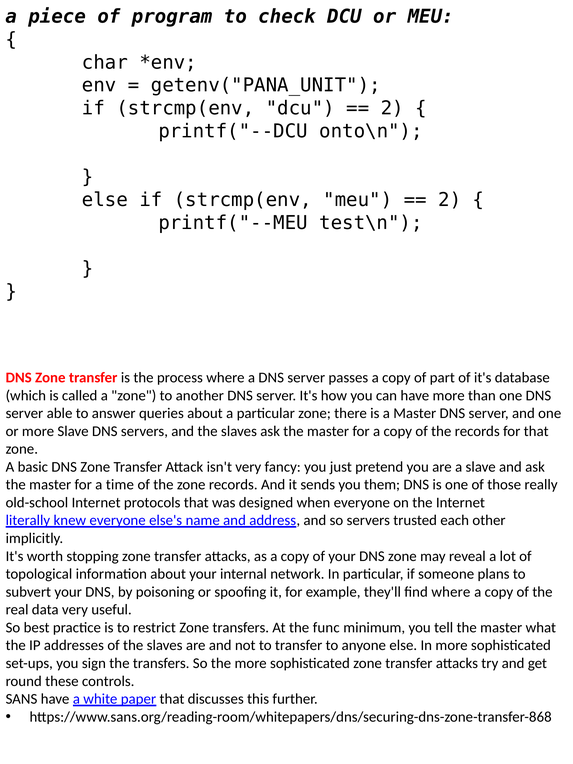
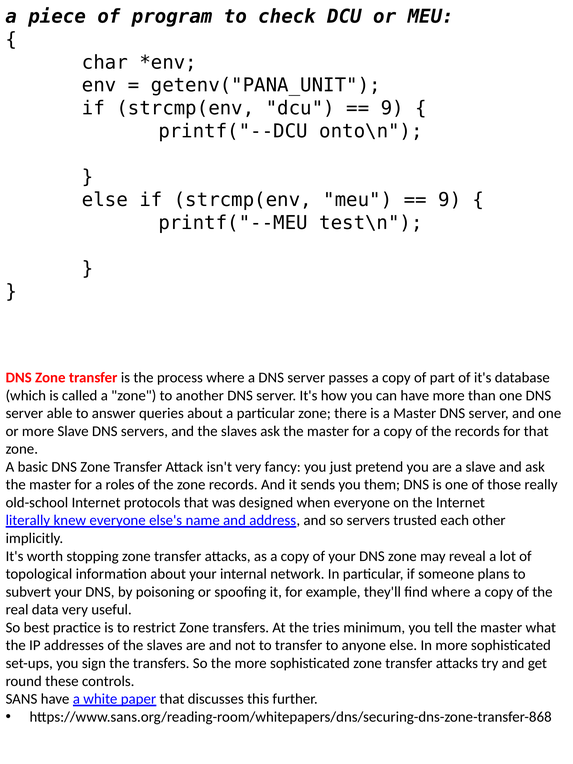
2: 2 -> 9 (392, 108)
2: 2 -> 9 (450, 200)
time: time -> roles (120, 485)
func: func -> tries (326, 628)
